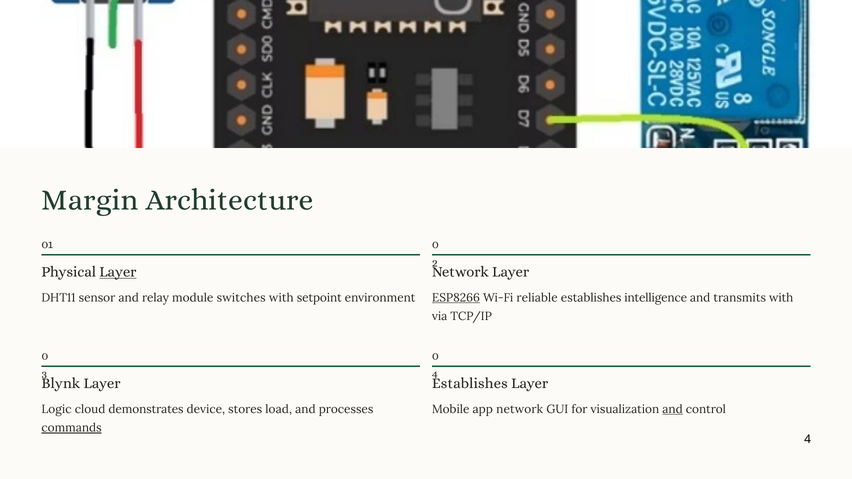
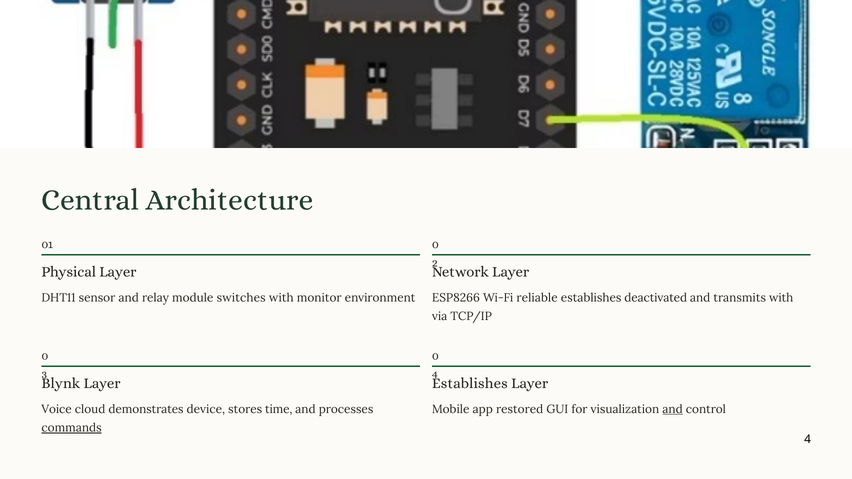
Margin: Margin -> Central (90, 200)
Layer underline: present -> none (118, 272)
setpoint: setpoint -> monitor (319, 298)
ESP8266 underline: present -> none (456, 298)
intelligence: intelligence -> deactivated (656, 298)
Logic: Logic -> Voice (57, 409)
load: load -> time (279, 409)
app network: network -> restored (520, 409)
